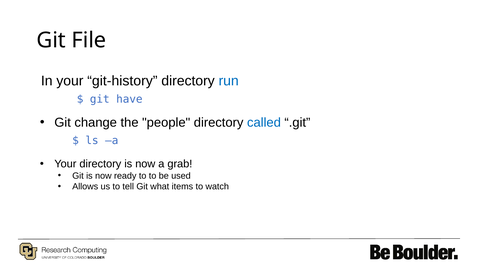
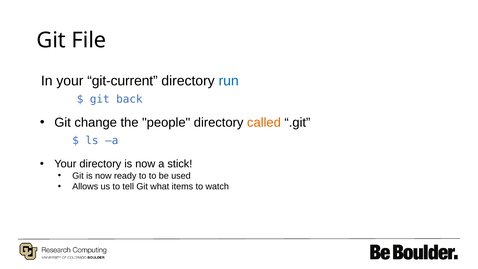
git-history: git-history -> git-current (122, 81)
have: have -> back (129, 99)
called colour: blue -> orange (264, 122)
grab: grab -> stick (180, 164)
